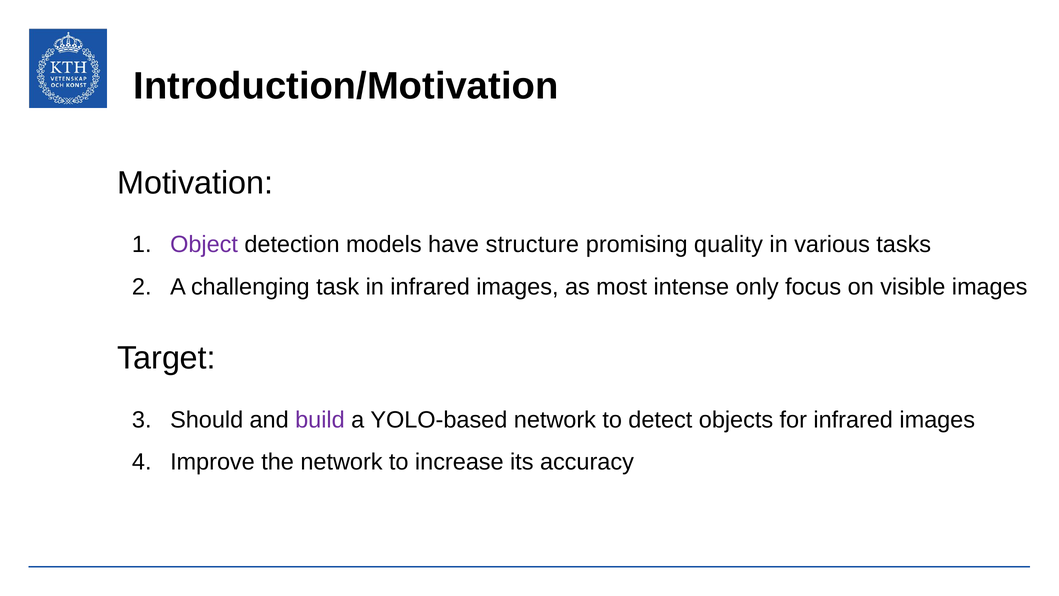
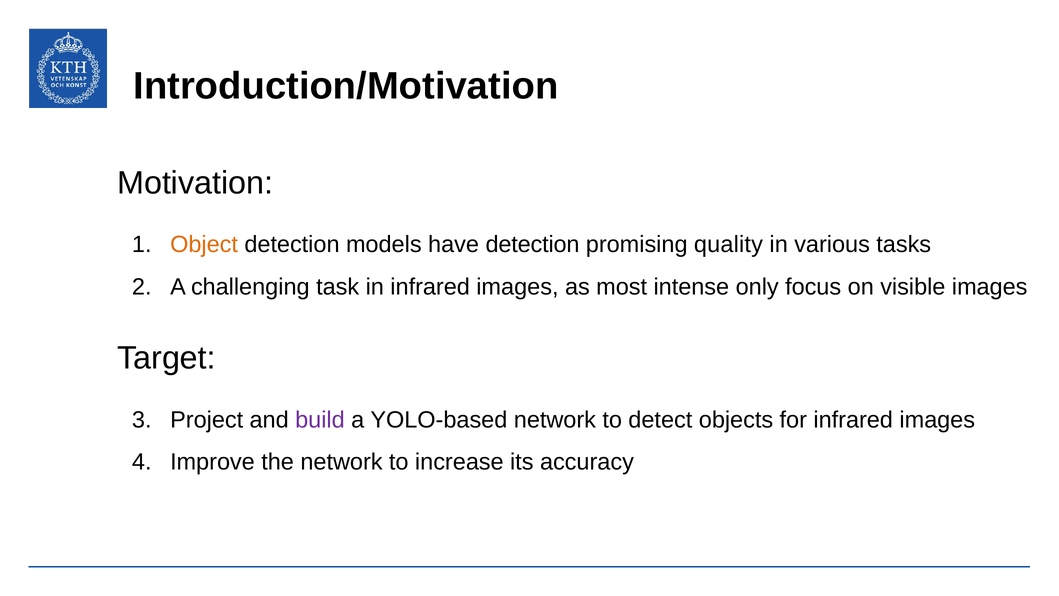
Object colour: purple -> orange (204, 244)
have structure: structure -> detection (533, 244)
Should: Should -> Project (207, 420)
